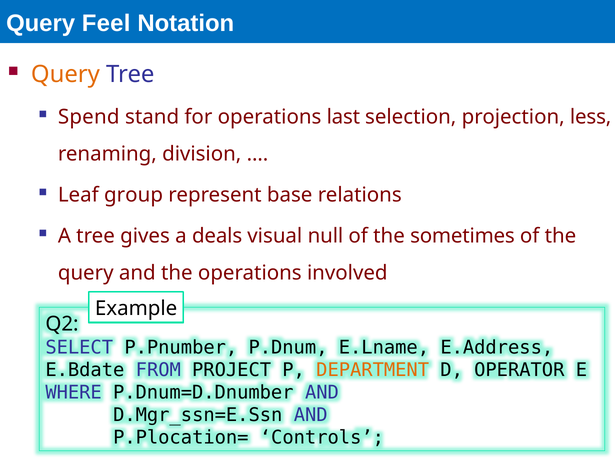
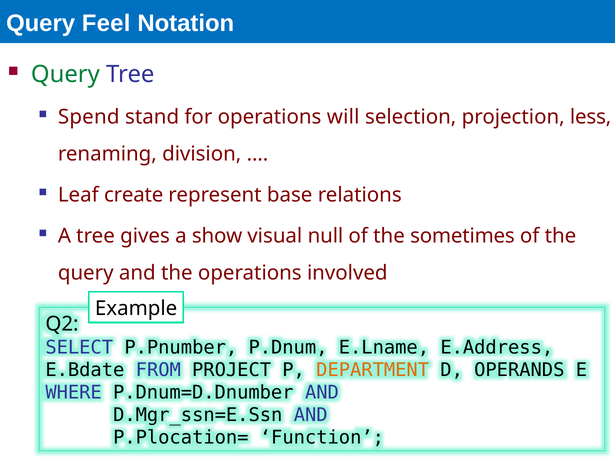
Query colour: orange -> green (65, 74)
last: last -> will (343, 117)
group: group -> create (134, 195)
deals: deals -> show (217, 236)
OPERATOR: OPERATOR -> OPERANDS (519, 370)
Controls: Controls -> Function (322, 438)
